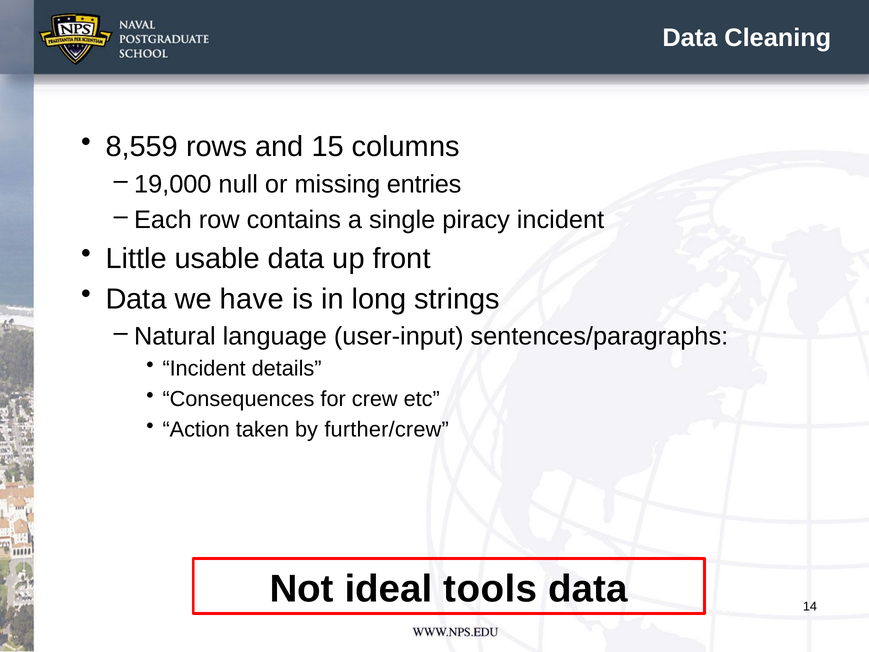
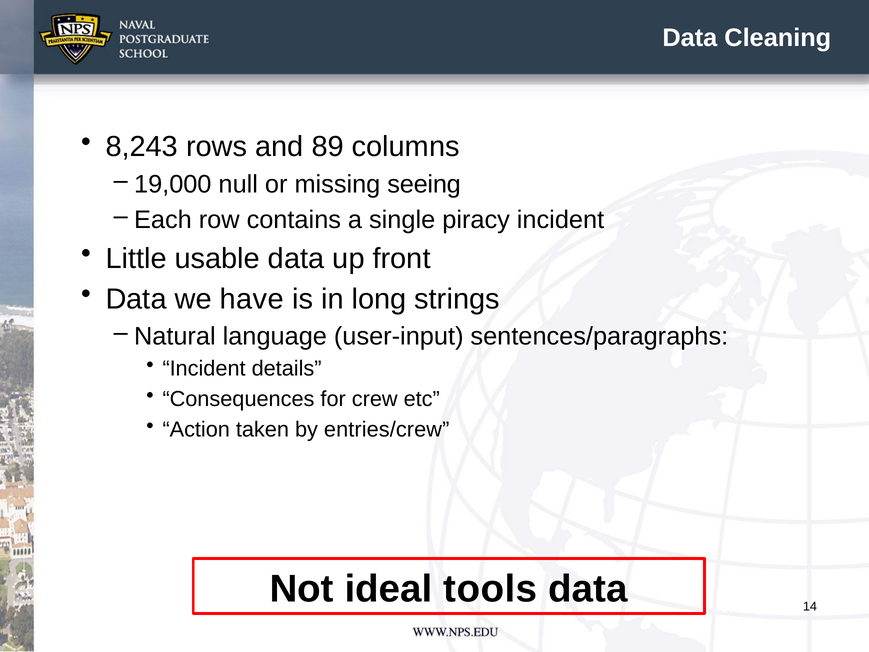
8,559: 8,559 -> 8,243 (142, 147)
15: 15 -> 89 (328, 147)
entries: entries -> seeing (424, 184)
further/crew: further/crew -> entries/crew (387, 429)
